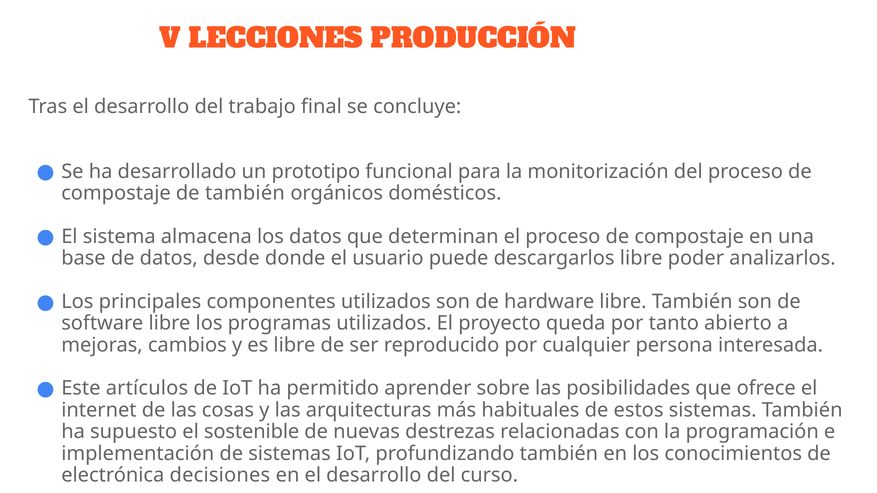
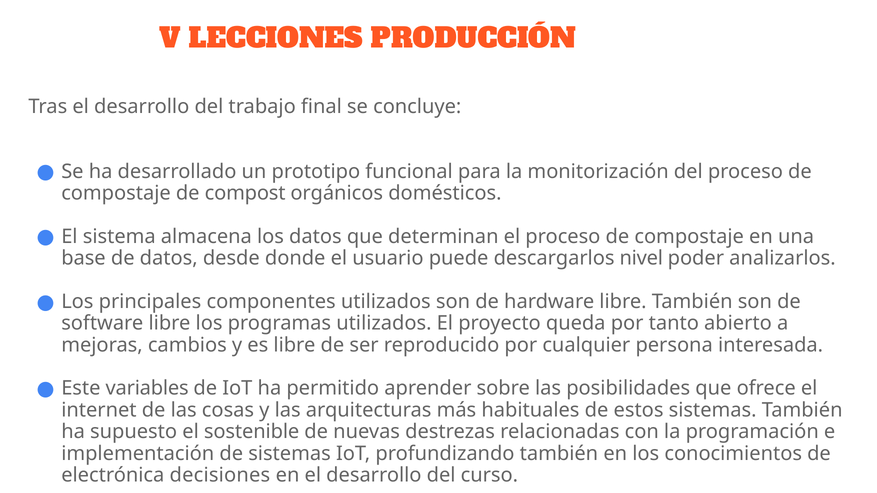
de también: también -> compost (245, 193)
descargarlos libre: libre -> nivel (641, 258)
artículos: artículos -> variables (147, 389)
